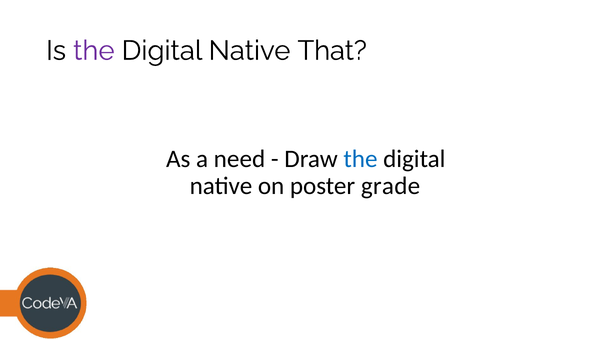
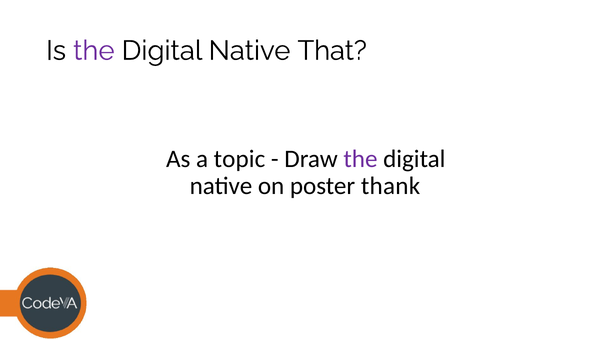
need: need -> topic (239, 159)
the colour: blue -> purple (360, 159)
grade: grade -> thank (391, 186)
